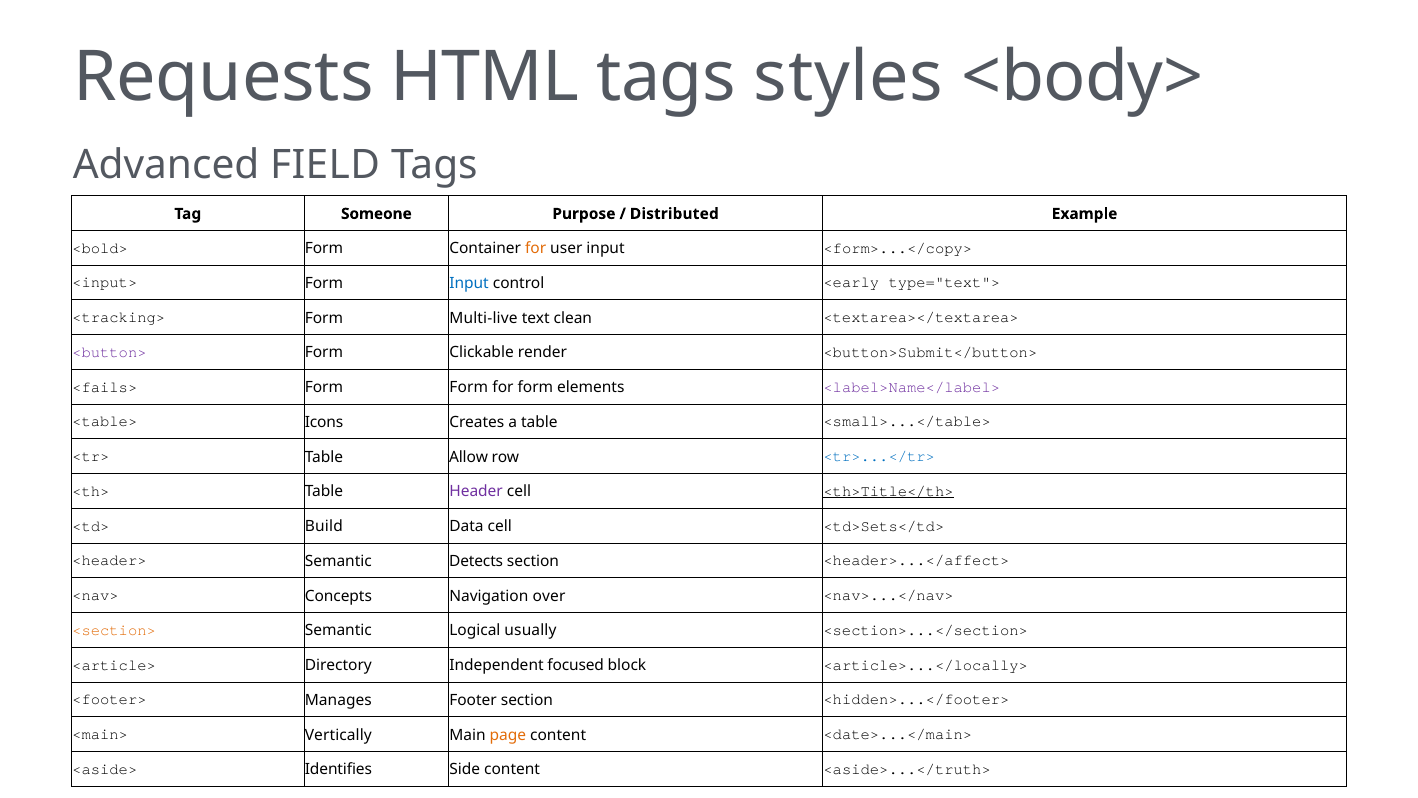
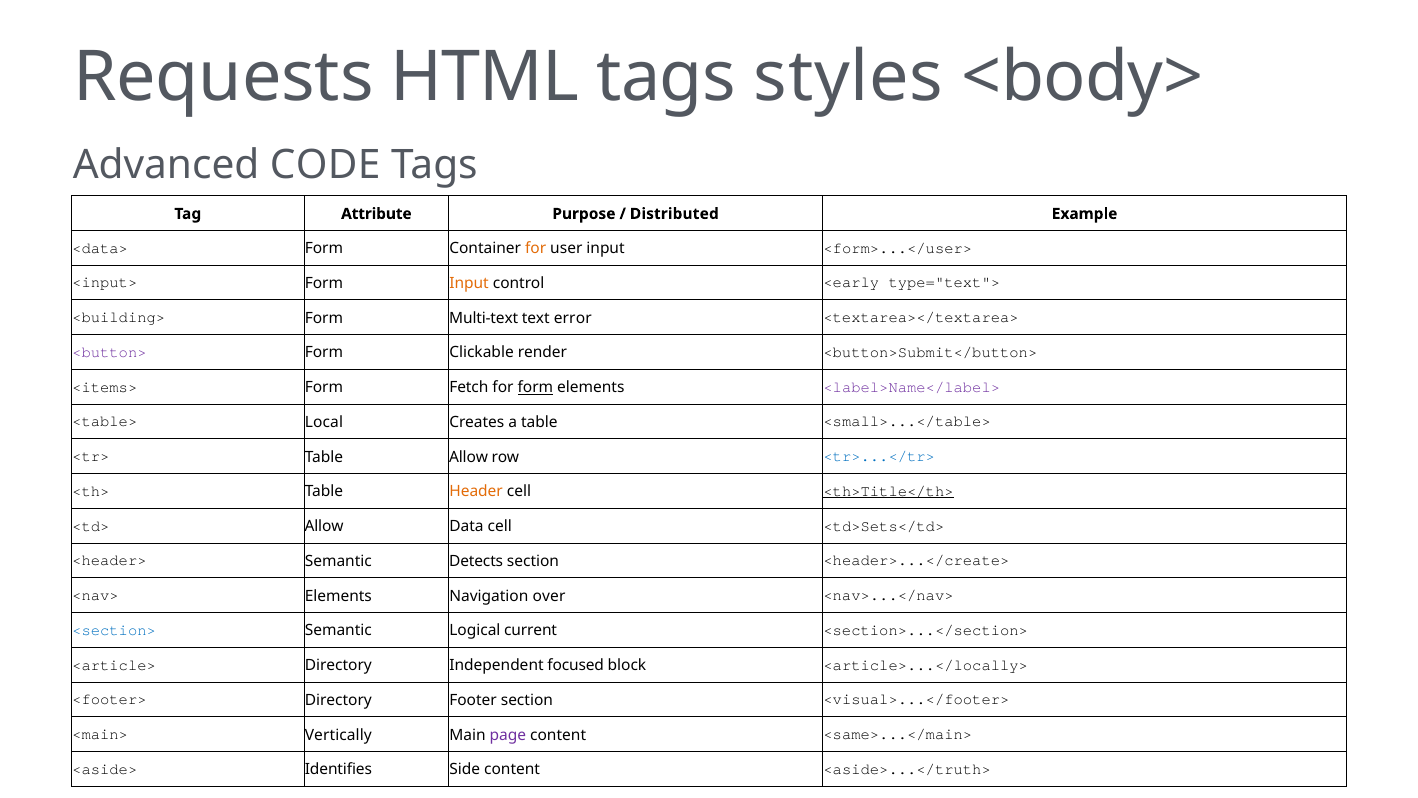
FIELD: FIELD -> CODE (325, 165)
Someone: Someone -> Attribute (376, 214)
<bold>: <bold> -> <data> (100, 248)
<form>...</copy>: <form>...</copy> -> <form>...</user> (898, 248)
Input colour: blue -> orange (469, 283)
<tracking>: <tracking> -> <building> (119, 317)
Multi-live: Multi-live -> Multi-text (484, 318)
clean: clean -> error (573, 318)
<fails>: <fails> -> <items> (105, 387)
Form Form: Form -> Fetch (469, 387)
form underline: none -> present (535, 387)
Icons: Icons -> Local (324, 422)
Header colour: purple -> orange (476, 492)
<td> Build: Build -> Allow (324, 526)
<header>...</affect>: <header>...</affect> -> <header>...</create> (916, 560)
<nav> Concepts: Concepts -> Elements (338, 596)
<section> colour: orange -> blue (114, 630)
usually: usually -> current (531, 630)
<footer> Manages: Manages -> Directory (338, 700)
<hidden>...</footer>: <hidden>...</footer> -> <visual>...</footer> (916, 699)
page colour: orange -> purple (508, 735)
<date>...</main>: <date>...</main> -> <same>...</main> (898, 734)
